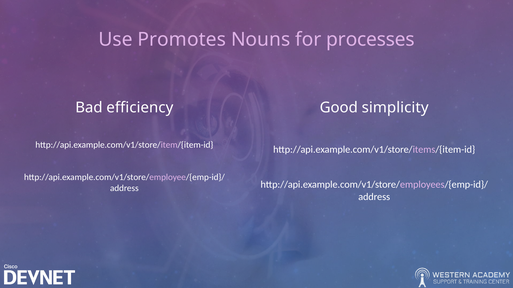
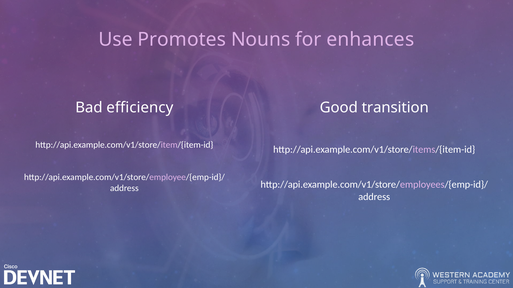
processes: processes -> enhances (370, 40)
simplicity: simplicity -> transition (395, 108)
